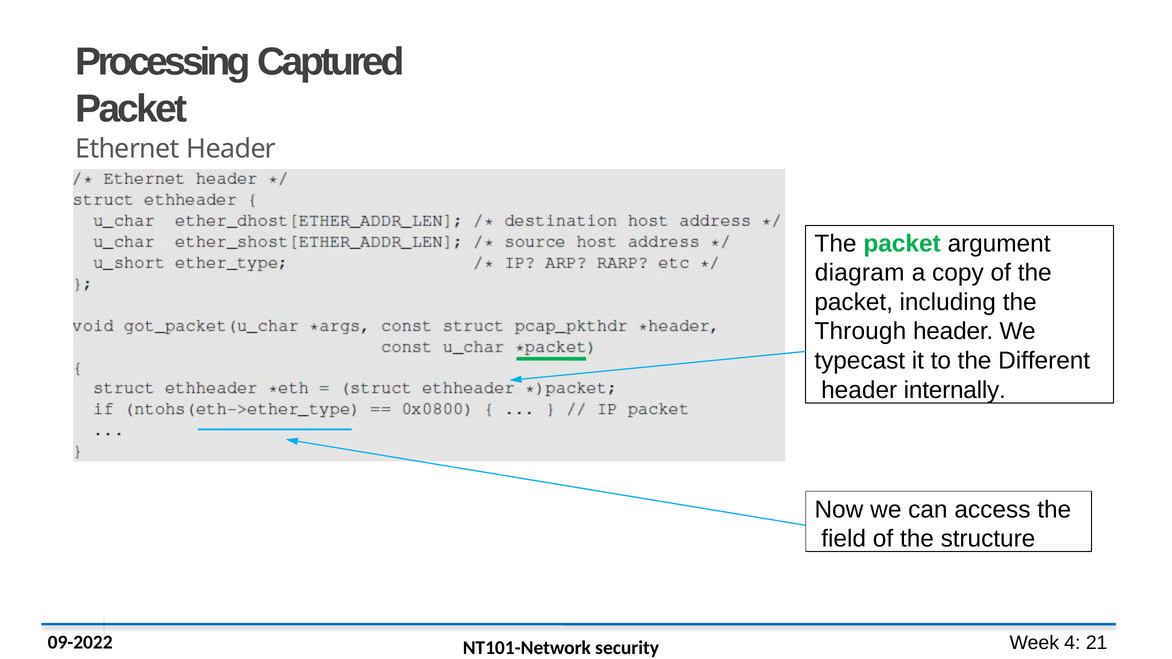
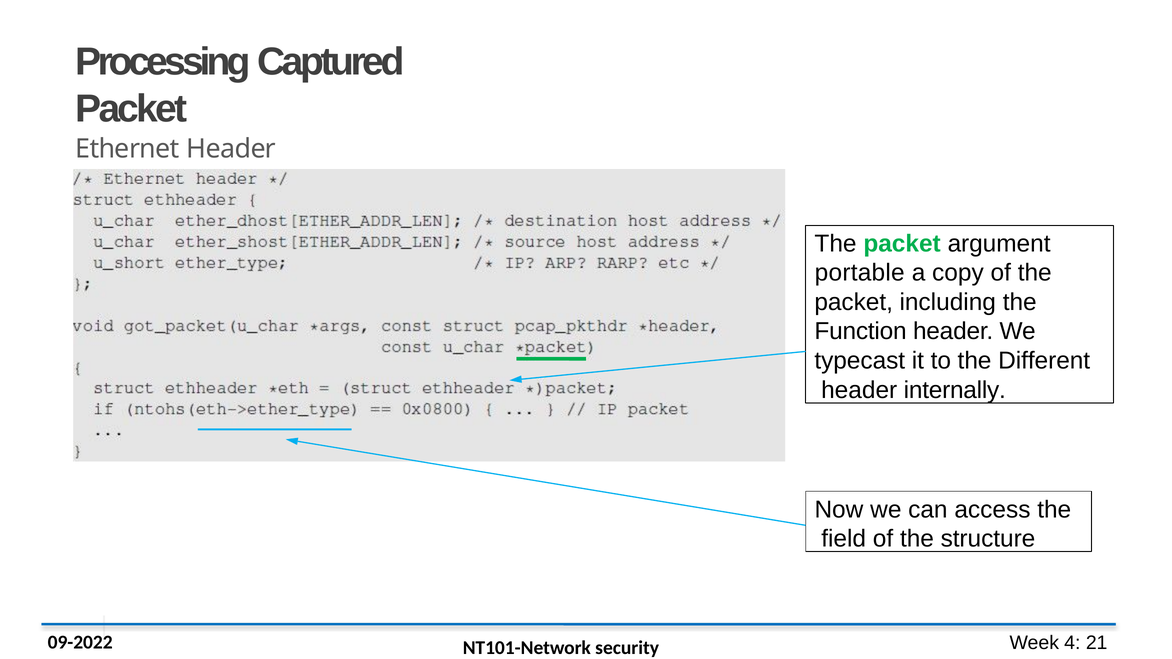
diagram: diagram -> portable (860, 273)
Through: Through -> Function (861, 332)
